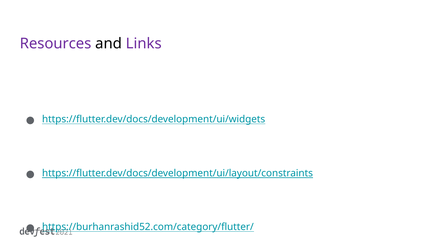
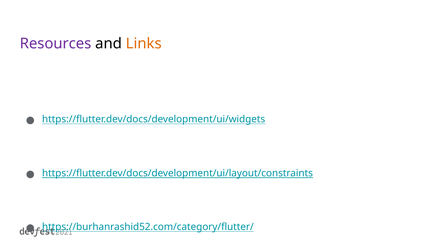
Links colour: purple -> orange (144, 44)
